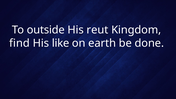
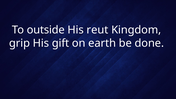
find: find -> grip (20, 43)
like: like -> gift (61, 43)
